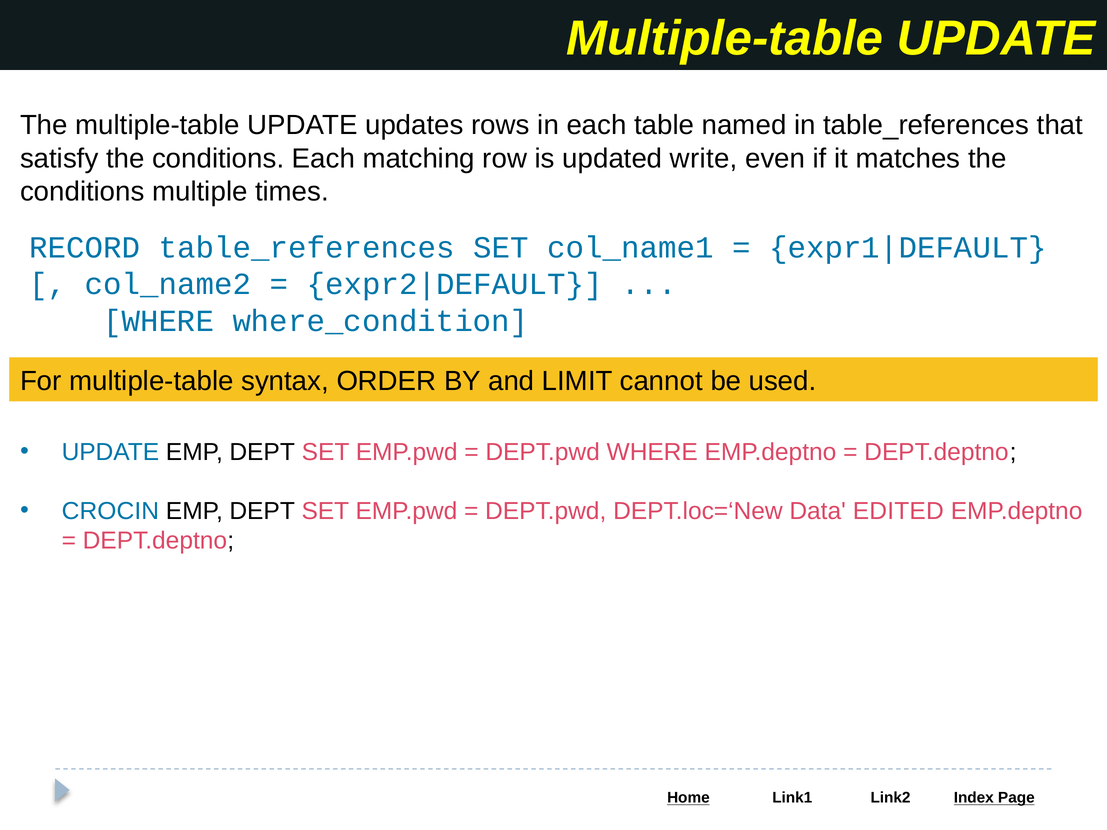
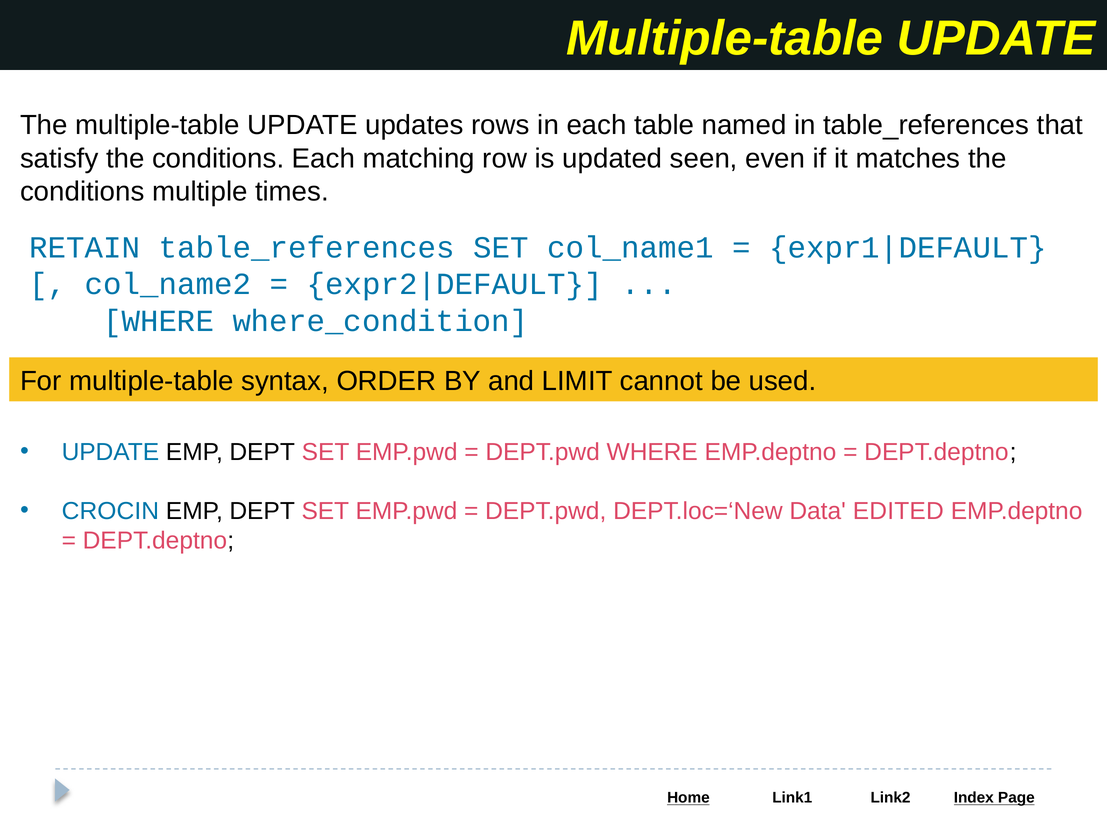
write: write -> seen (704, 159)
RECORD: RECORD -> RETAIN (85, 247)
